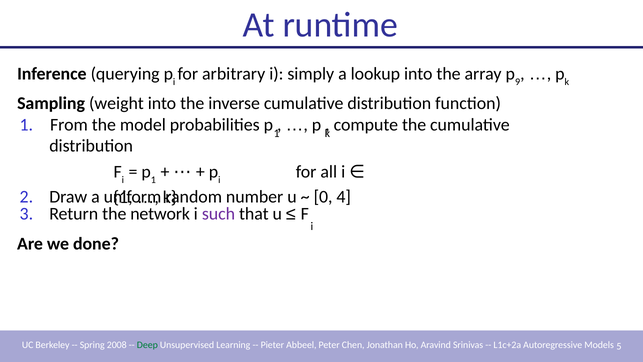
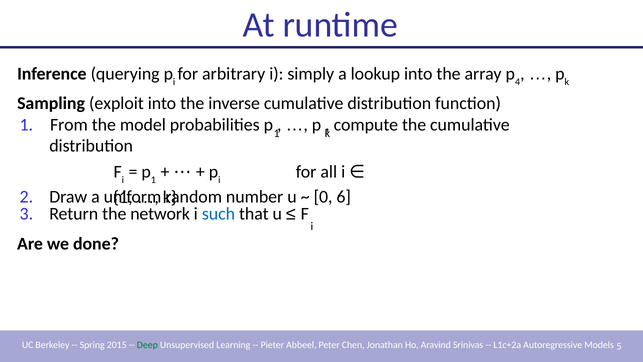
9: 9 -> 4 (518, 82)
weight: weight -> exploit (116, 103)
4: 4 -> 6 (344, 197)
such colour: purple -> blue (218, 214)
2008: 2008 -> 2015 (117, 345)
